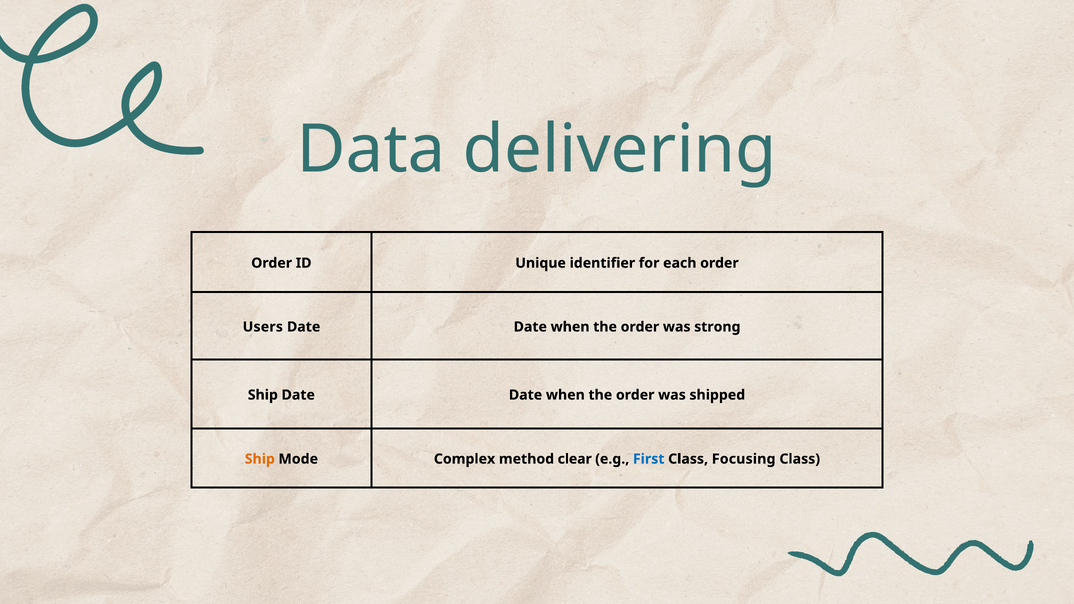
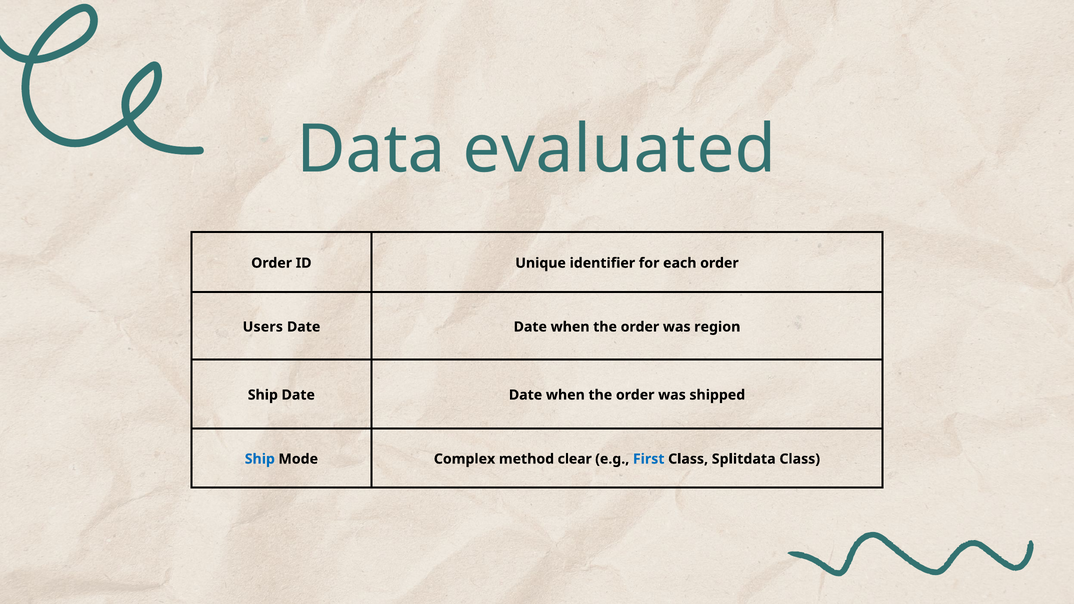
delivering: delivering -> evaluated (620, 150)
strong: strong -> region (717, 327)
Ship colour: orange -> blue (260, 459)
Focusing: Focusing -> Splitdata (744, 459)
